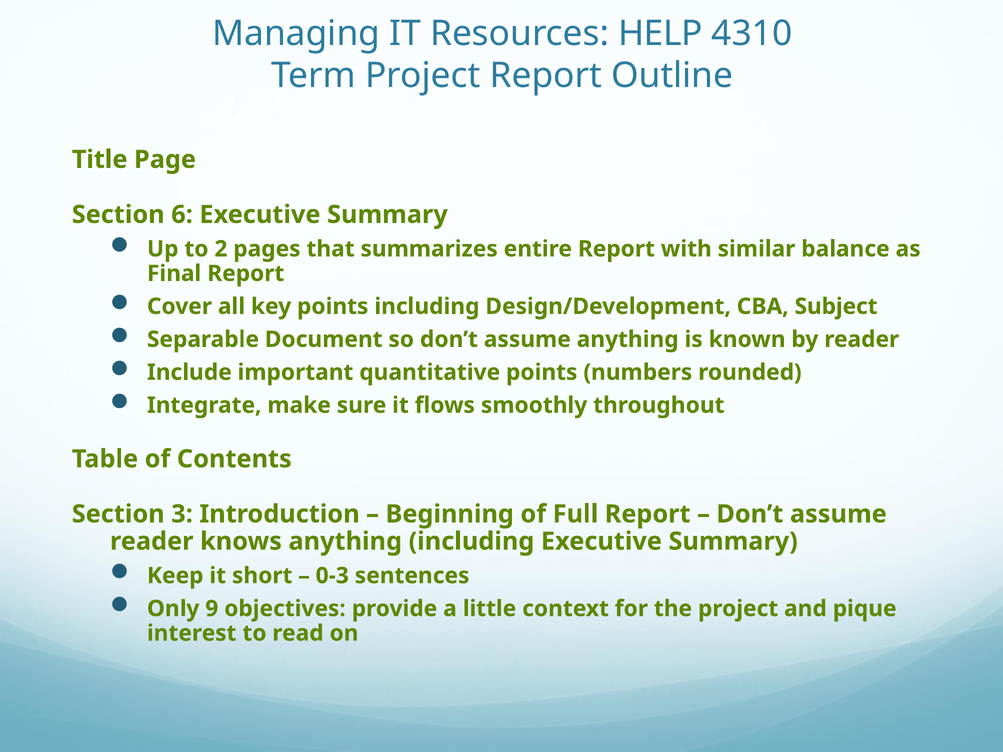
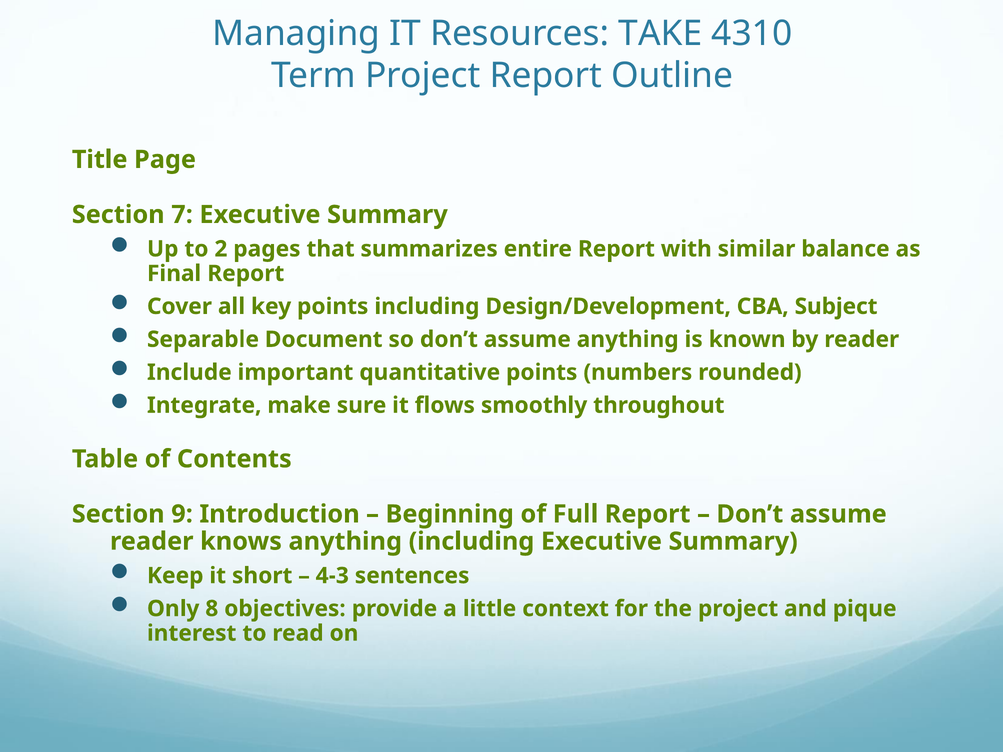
HELP: HELP -> TAKE (660, 33)
6: 6 -> 7 (182, 215)
3: 3 -> 9 (182, 514)
0-3: 0-3 -> 4-3 (332, 576)
9: 9 -> 8 (212, 609)
